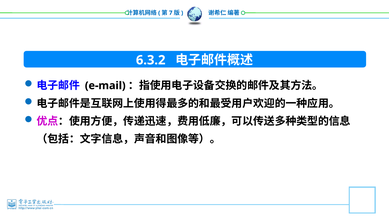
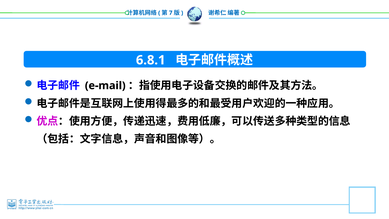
6.3.2: 6.3.2 -> 6.8.1 (151, 60)
